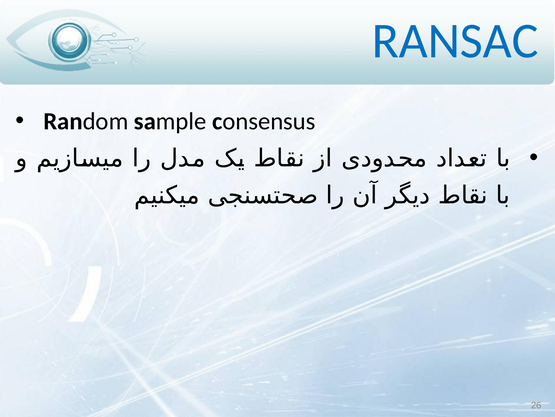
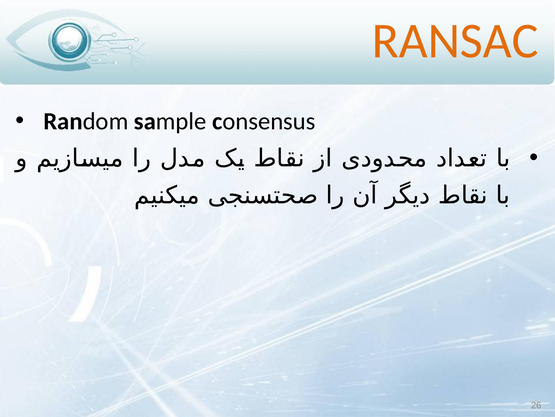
RANSAC colour: blue -> orange (455, 41)
